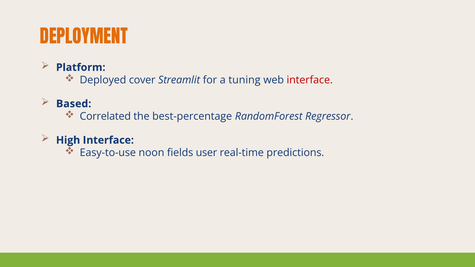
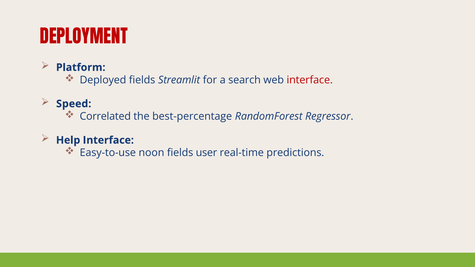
DEPLOYMENT colour: orange -> red (84, 38)
Deployed cover: cover -> fields (142, 80)
tuning: tuning -> search (245, 80)
Based: Based -> Speed (74, 104)
High: High -> Help (68, 140)
